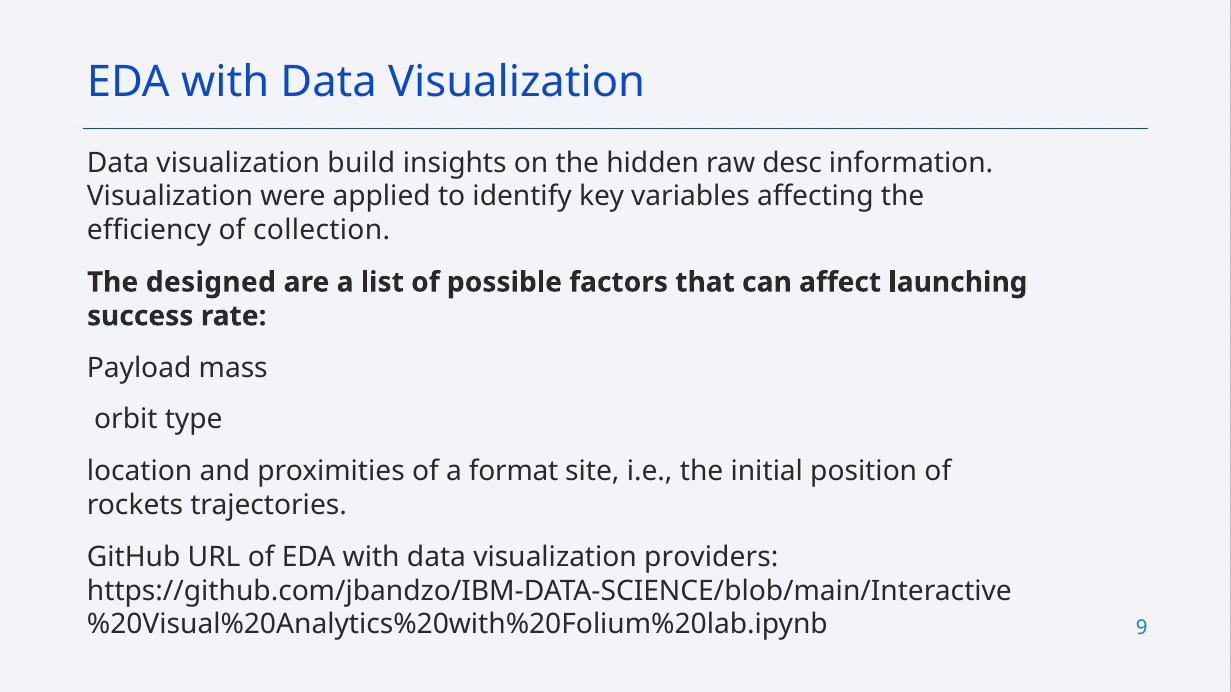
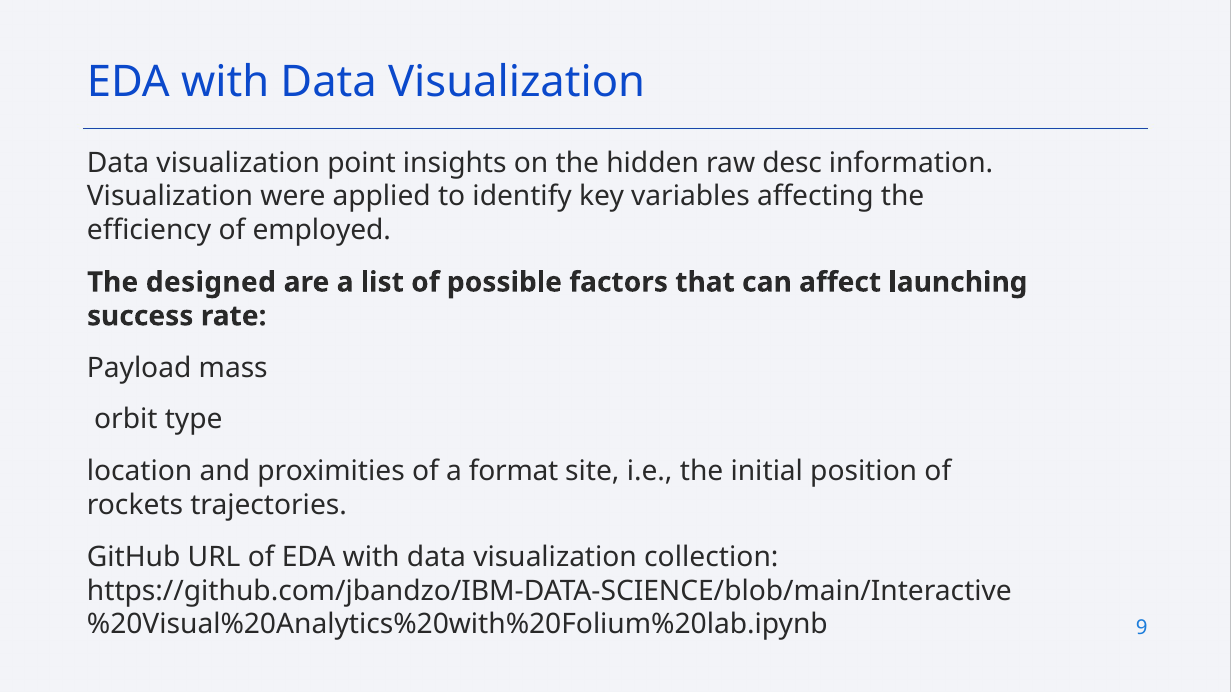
build: build -> point (362, 163)
collection: collection -> employed (322, 231)
providers: providers -> collection (711, 557)
